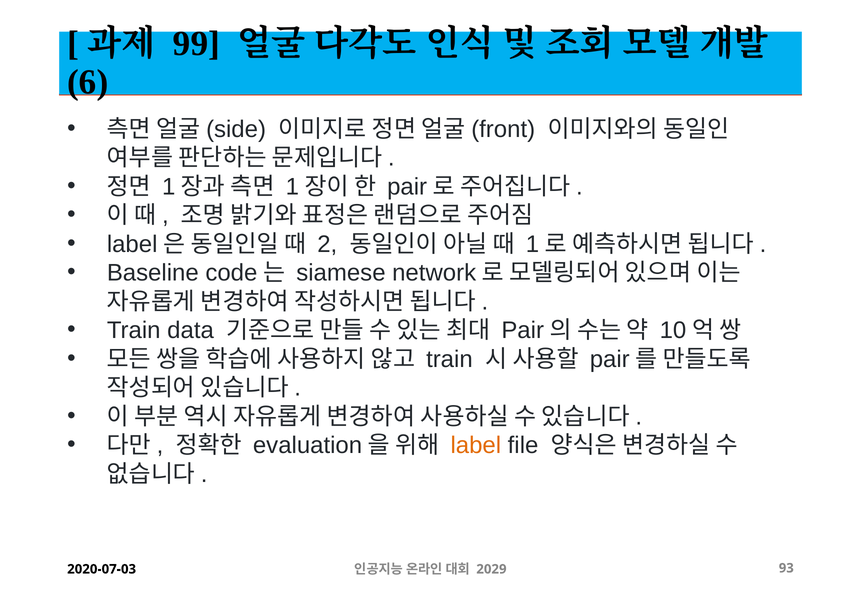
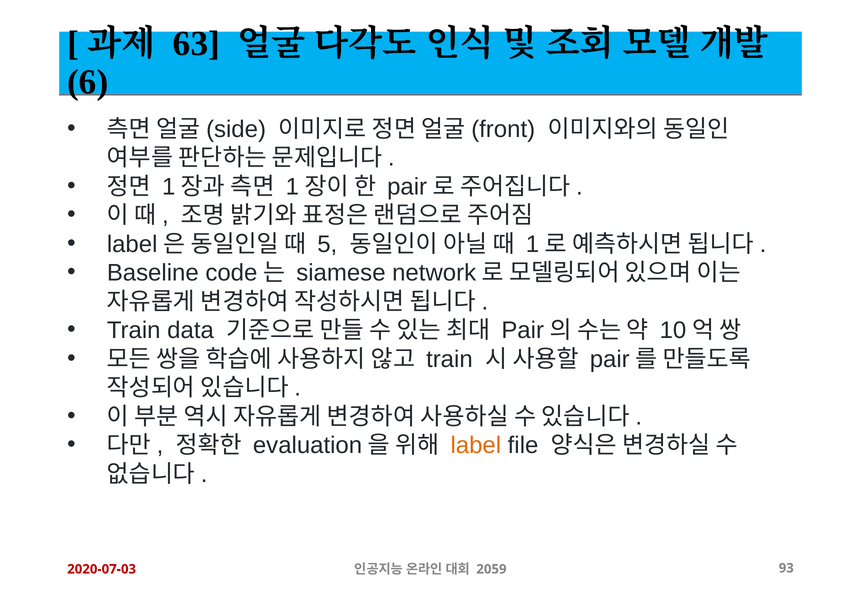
99: 99 -> 63 (196, 44)
2: 2 -> 5 (327, 244)
2020-07-03 colour: black -> red (102, 569)
2029: 2029 -> 2059 (491, 569)
